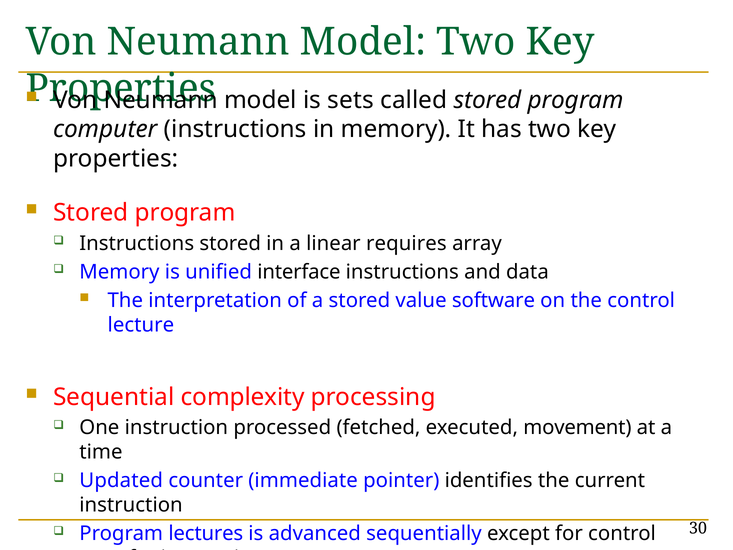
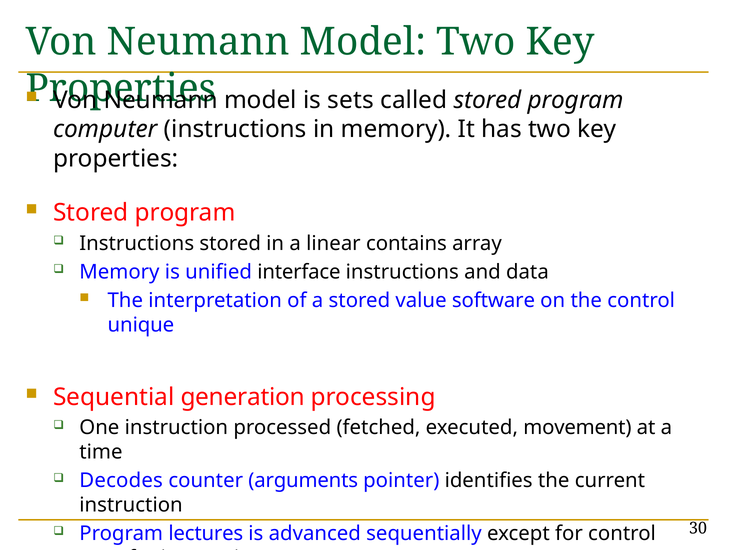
requires: requires -> contains (406, 243)
lecture: lecture -> unique (141, 325)
complexity: complexity -> generation (243, 397)
Updated: Updated -> Decodes (121, 480)
immediate: immediate -> arguments (303, 480)
